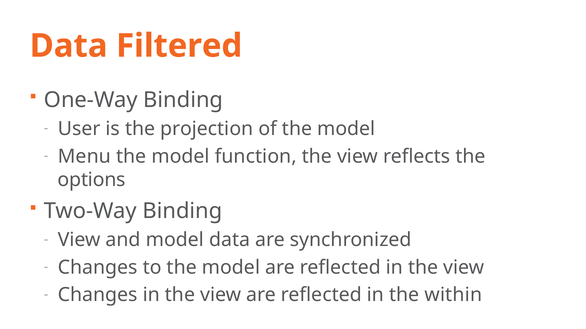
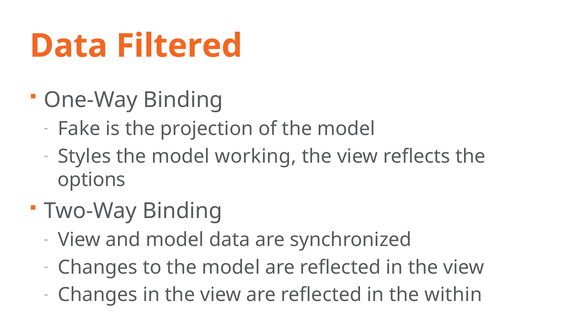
User: User -> Fake (79, 129)
Menu: Menu -> Styles (84, 157)
function: function -> working (256, 157)
